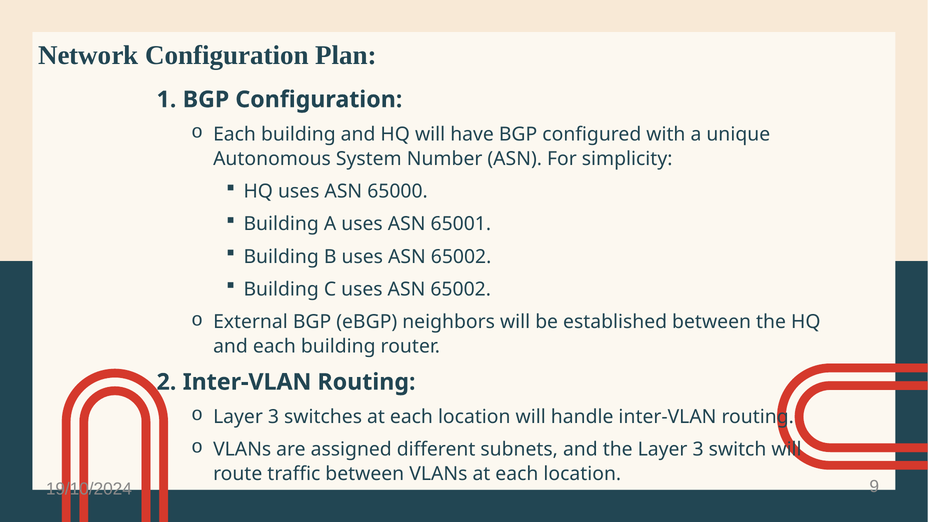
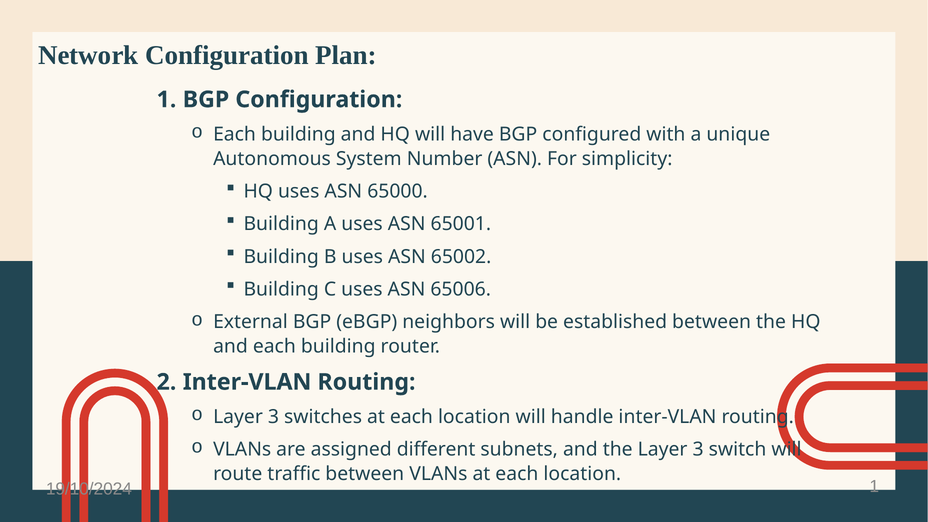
C uses ASN 65002: 65002 -> 65006 (461, 289)
19/10/2024 9: 9 -> 1 (874, 487)
